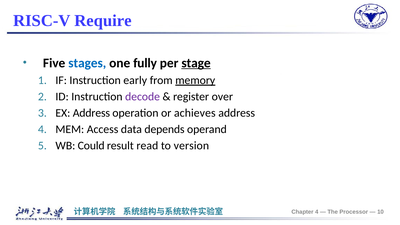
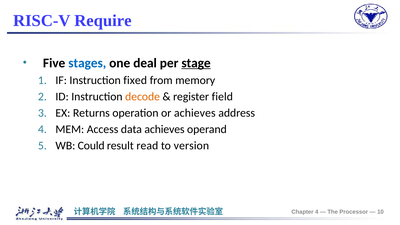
fully: fully -> deal (145, 63)
early: early -> fixed (135, 80)
memory underline: present -> none (195, 80)
decode colour: purple -> orange (143, 97)
over: over -> field (222, 97)
EX Address: Address -> Returns (91, 113)
data depends: depends -> achieves (165, 129)
